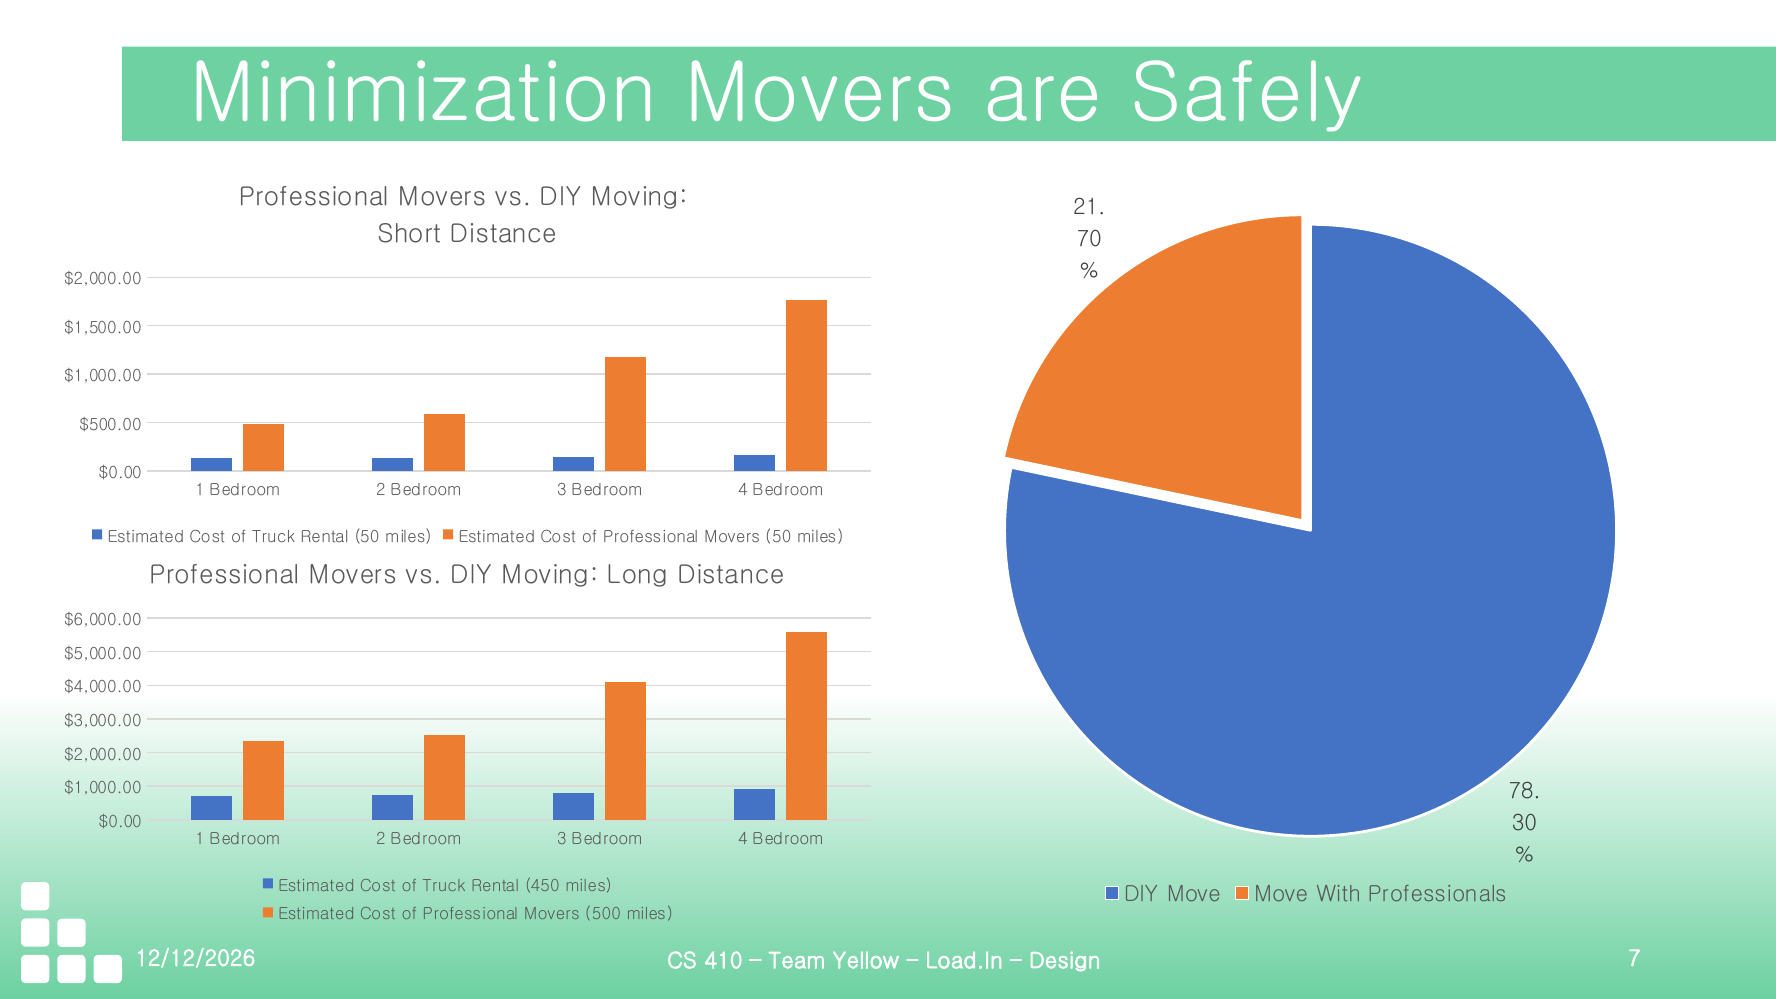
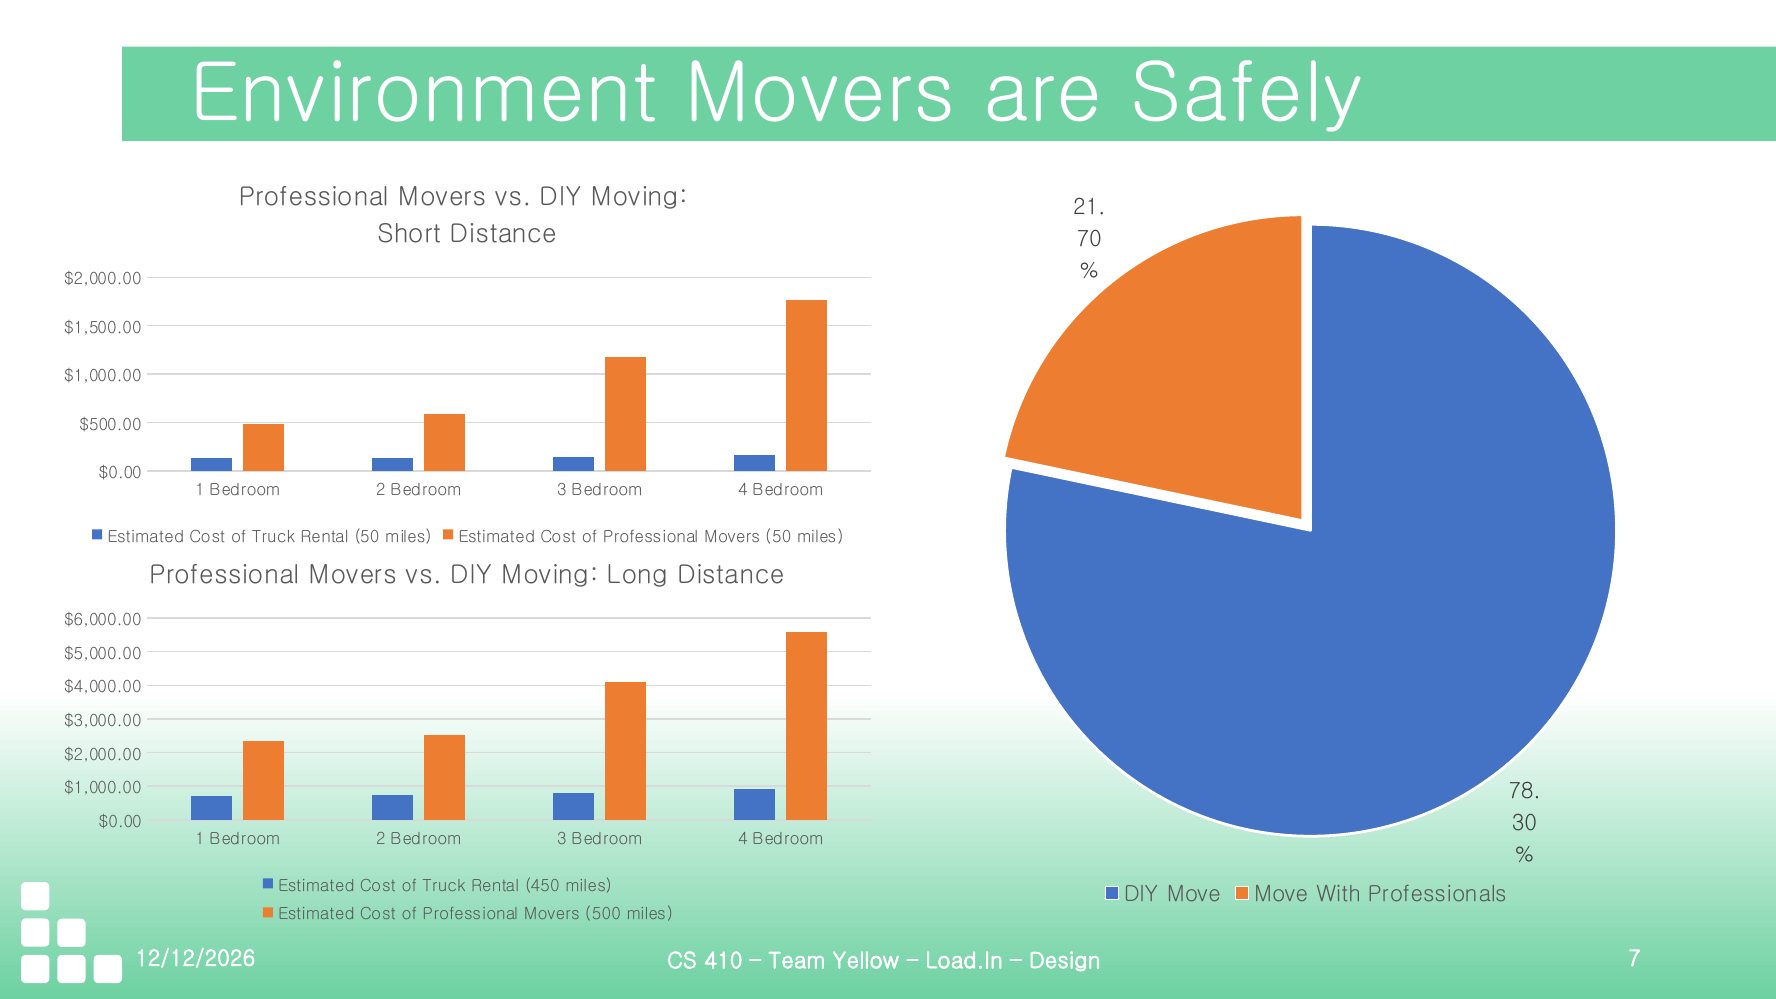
Minimization: Minimization -> Environment (424, 93)
